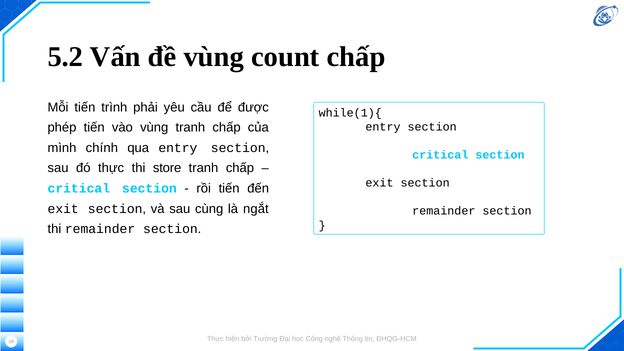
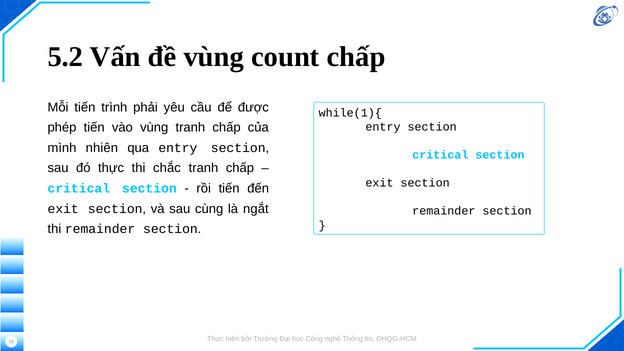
chính: chính -> nhiên (102, 148)
store: store -> chắc (167, 168)
